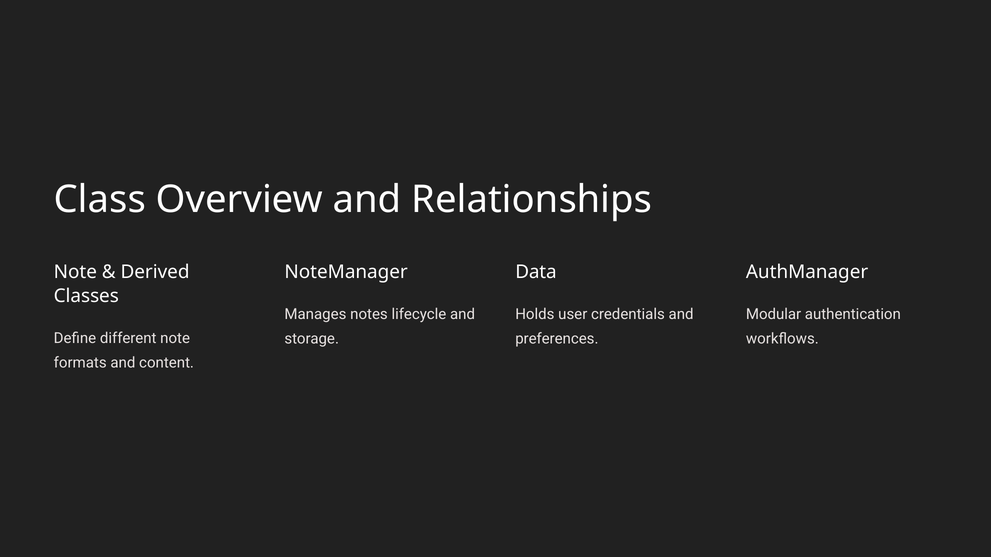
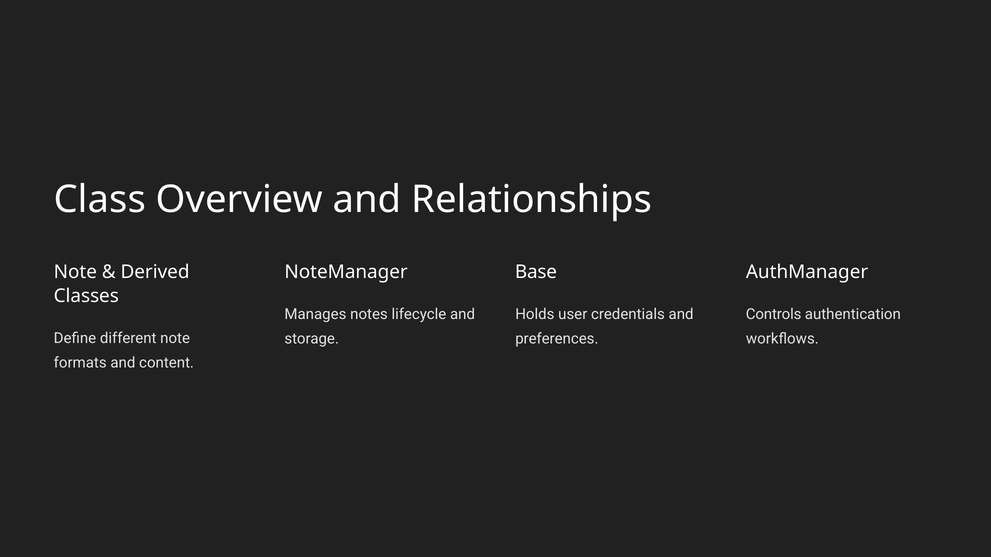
Data: Data -> Base (536, 272)
Modular: Modular -> Controls (774, 315)
